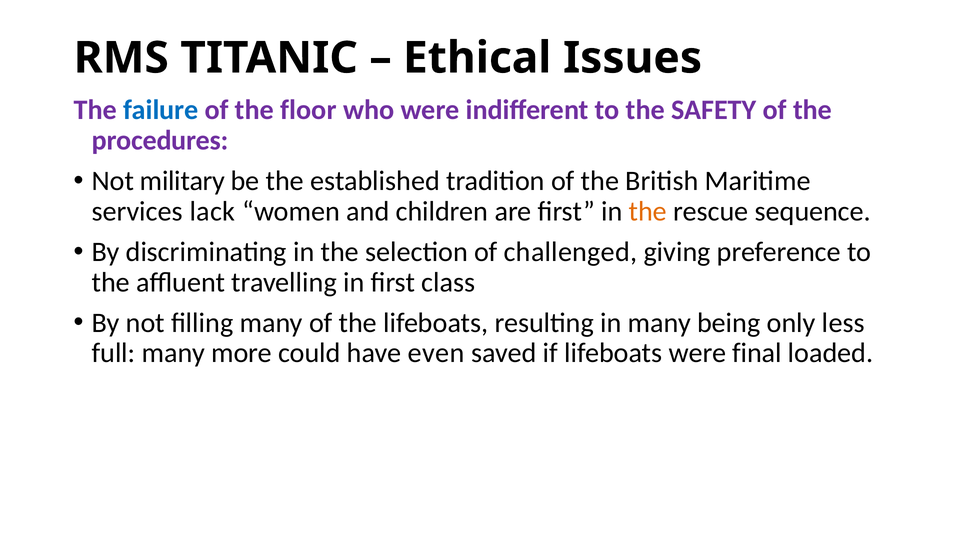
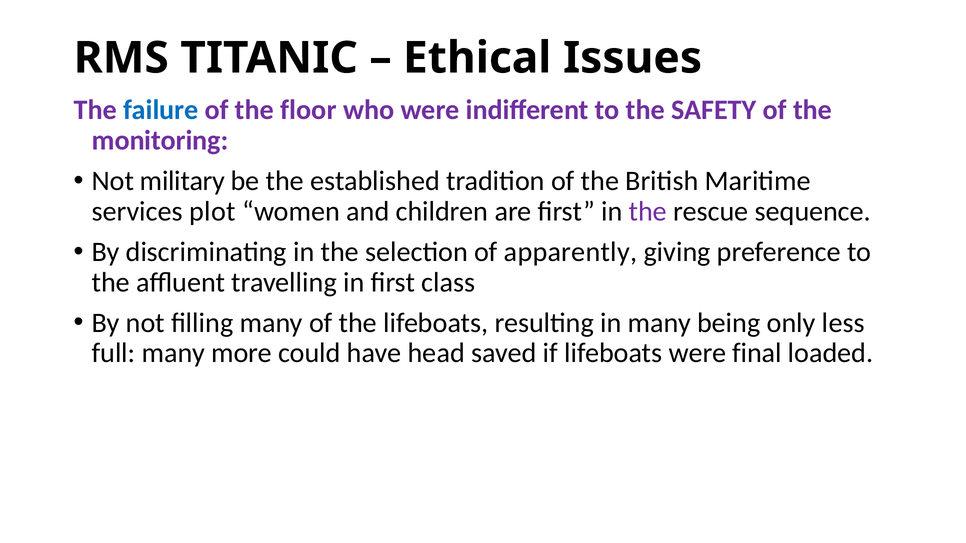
procedures: procedures -> monitoring (160, 141)
lack: lack -> plot (212, 212)
the colour: orange -> purple (648, 212)
challenged: challenged -> apparently (570, 252)
even: even -> head (436, 353)
